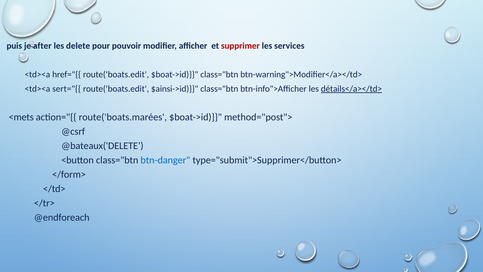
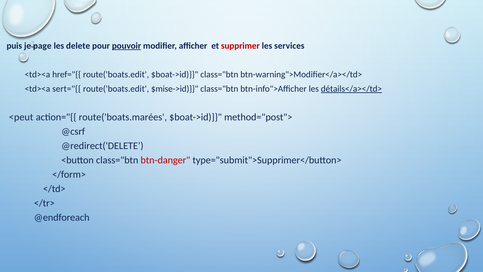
after: after -> page (42, 46)
pouvoir underline: none -> present (127, 46)
$ainsi->id: $ainsi->id -> $mise->id (175, 89)
<mets: <mets -> <peut (21, 117)
@bateaux('DELETE: @bateaux('DELETE -> @redirect('DELETE (102, 146)
btn-danger colour: blue -> red (165, 160)
